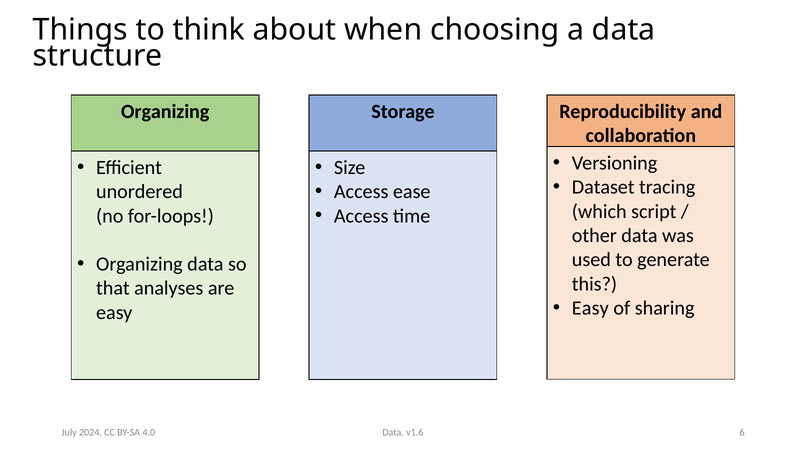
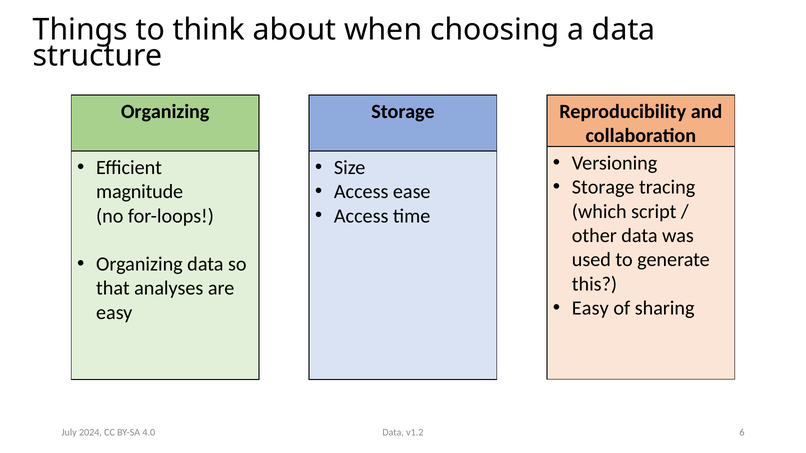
Dataset: Dataset -> Storage (603, 187)
unordered: unordered -> magnitude (140, 192)
v1.6: v1.6 -> v1.2 (415, 433)
